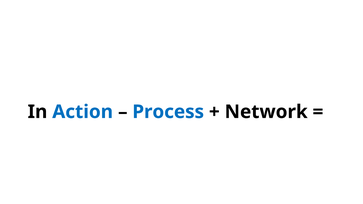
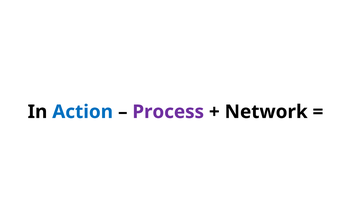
Process colour: blue -> purple (168, 112)
